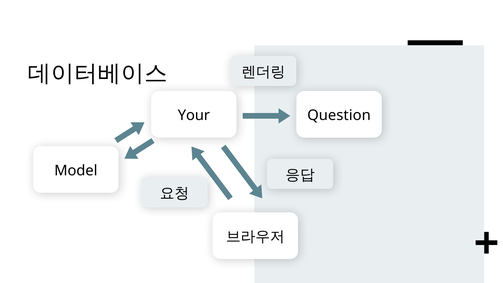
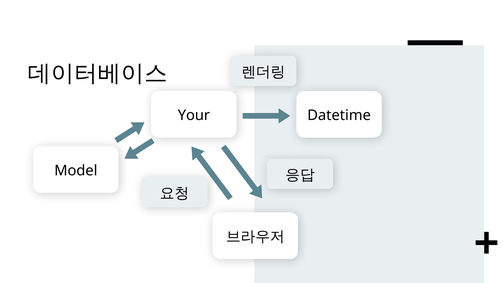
Question: Question -> Datetime (339, 115)
